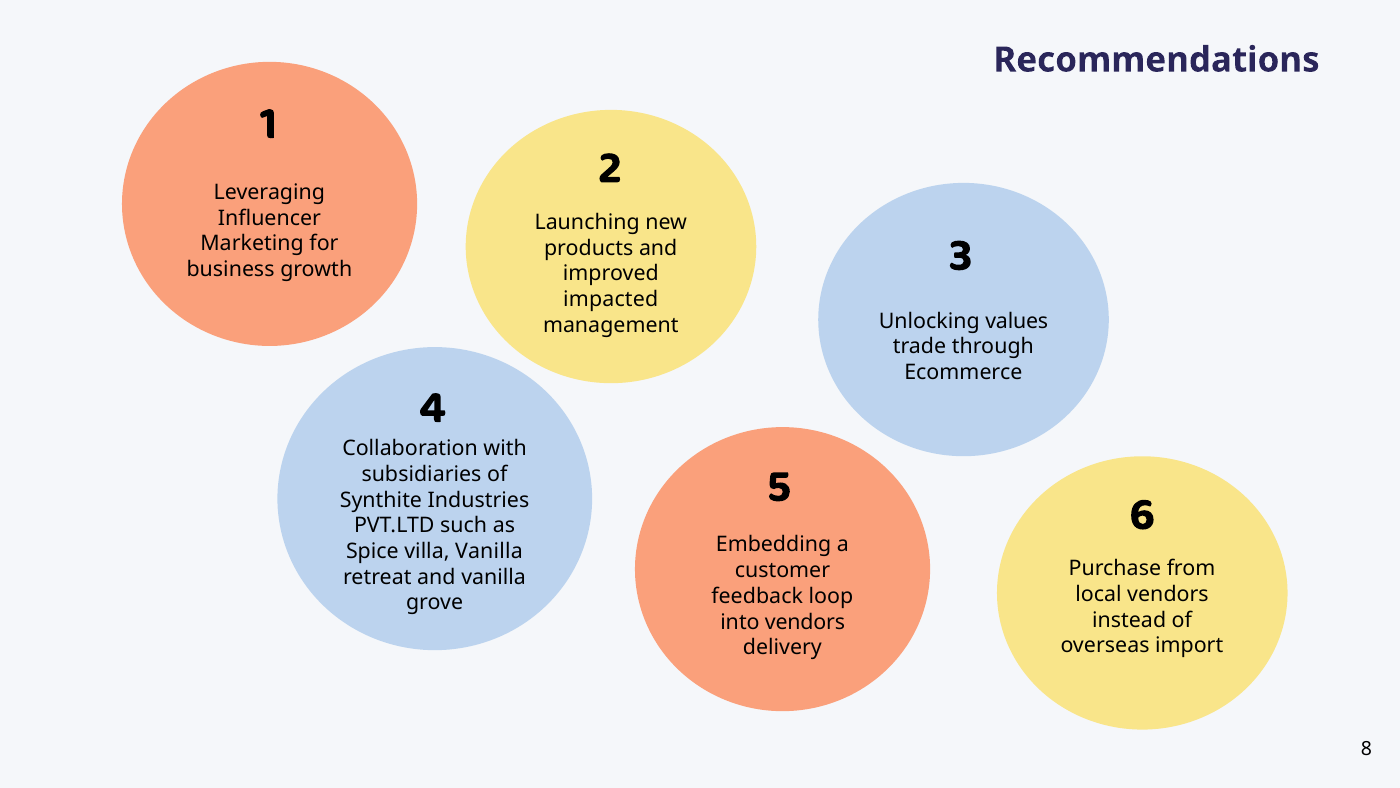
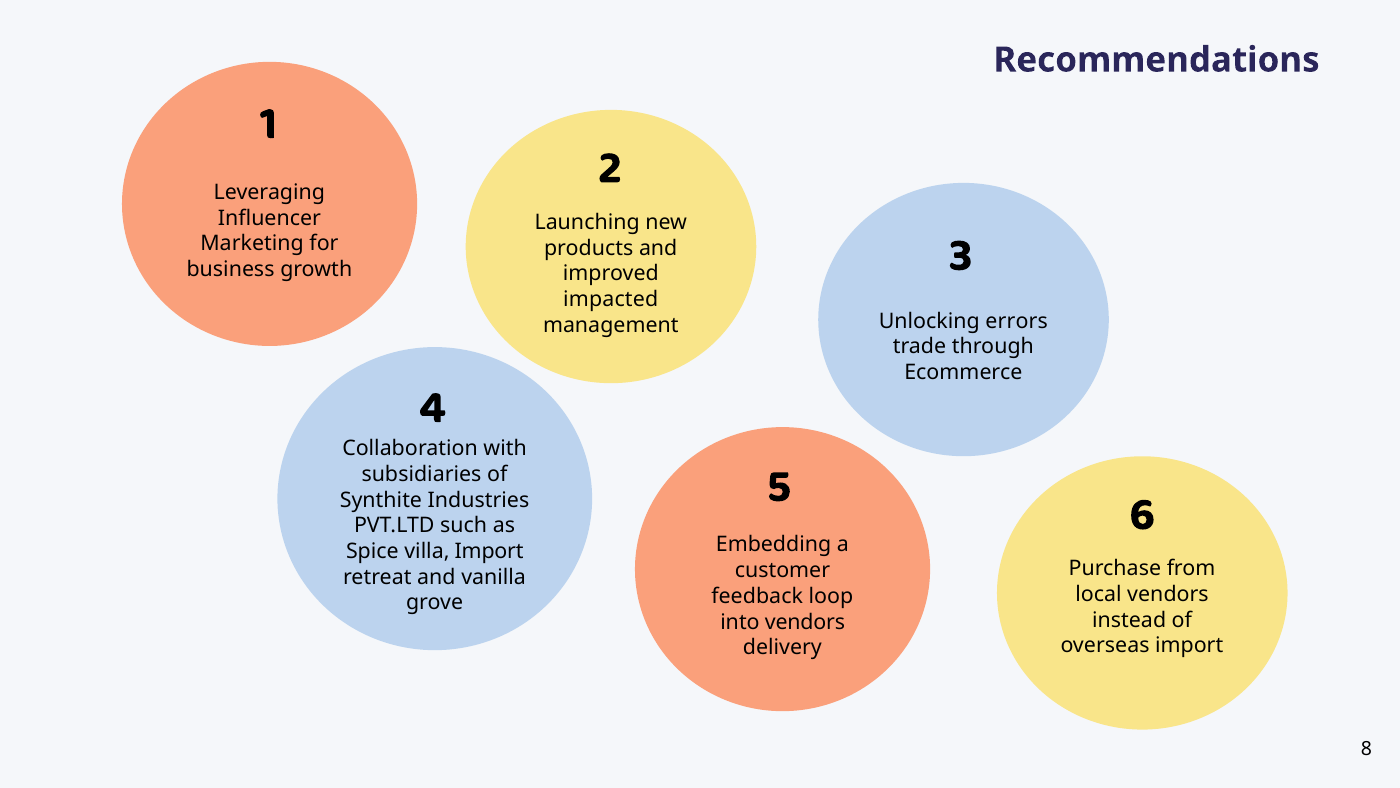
values: values -> errors (1017, 321)
villa Vanilla: Vanilla -> Import (489, 551)
